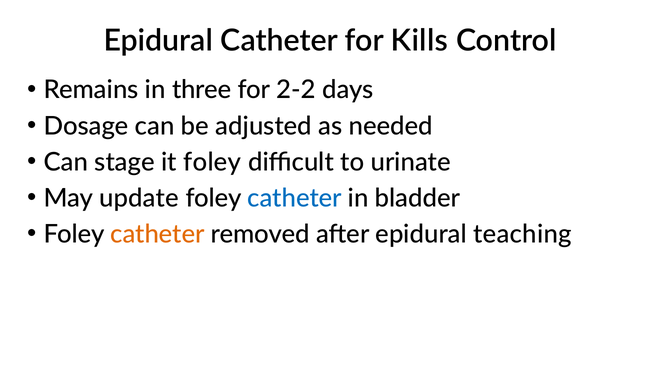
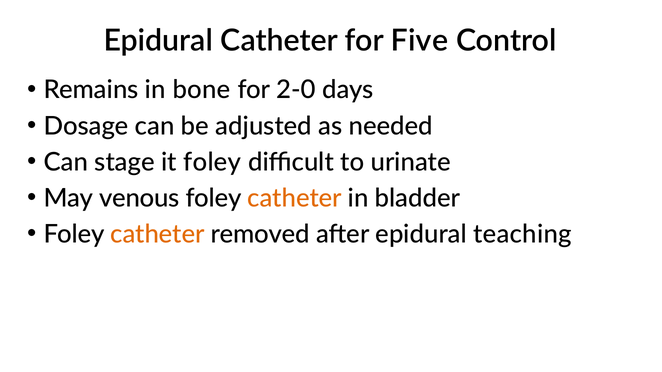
Kills: Kills -> Five (419, 41)
three: three -> bone (202, 90)
2-2: 2-2 -> 2-0 (296, 90)
update: update -> venous (139, 198)
catheter colour: blue -> orange (295, 198)
